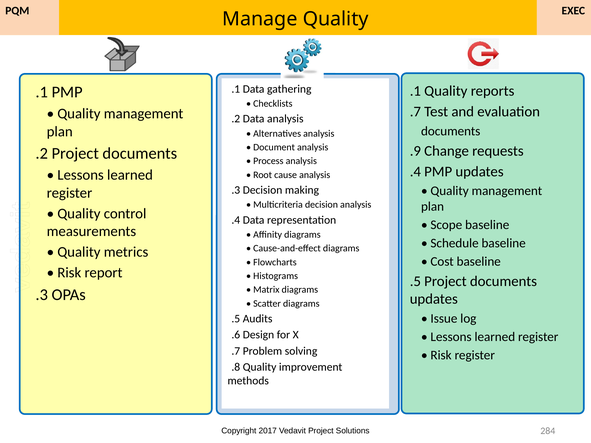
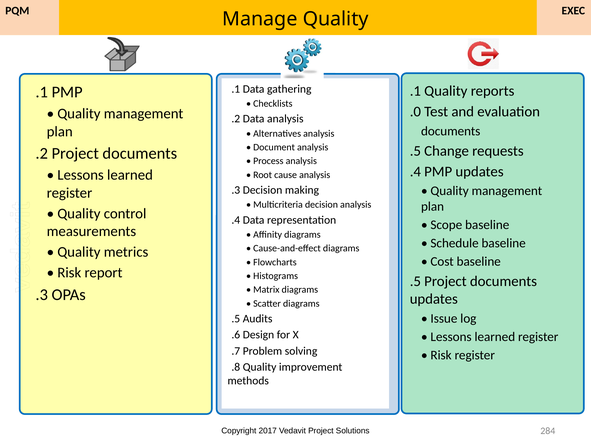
.7: .7 -> .0 (415, 112)
.9: .9 -> .5 (415, 151)
